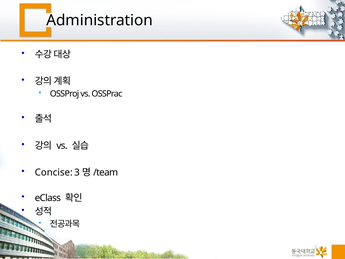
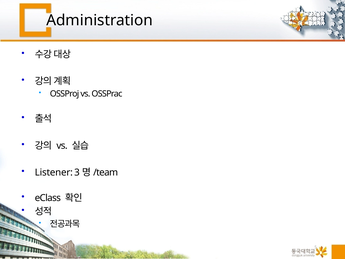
Concise: Concise -> Listener (54, 172)
